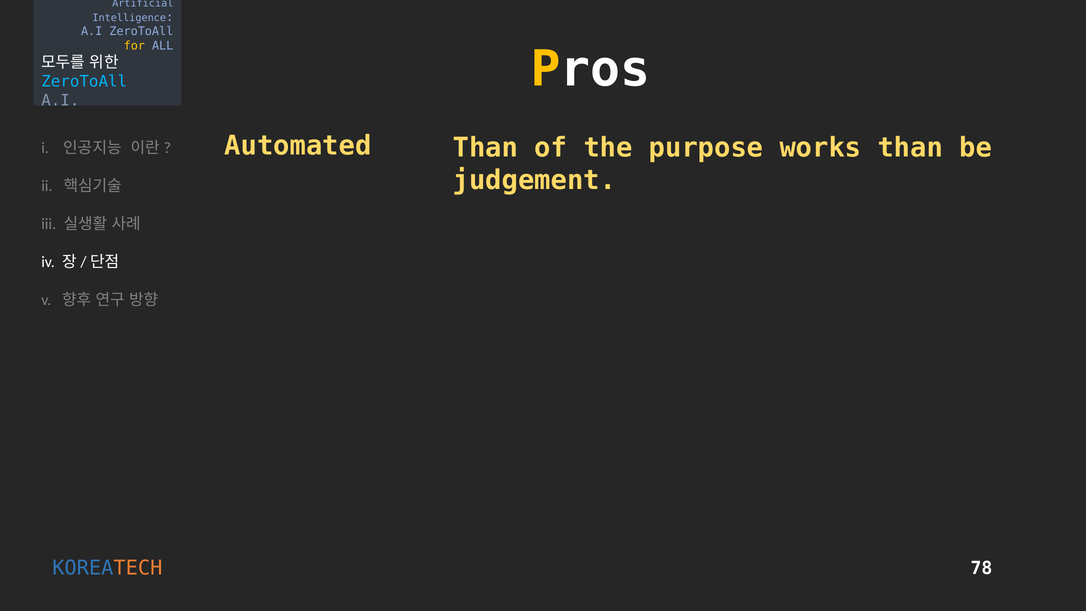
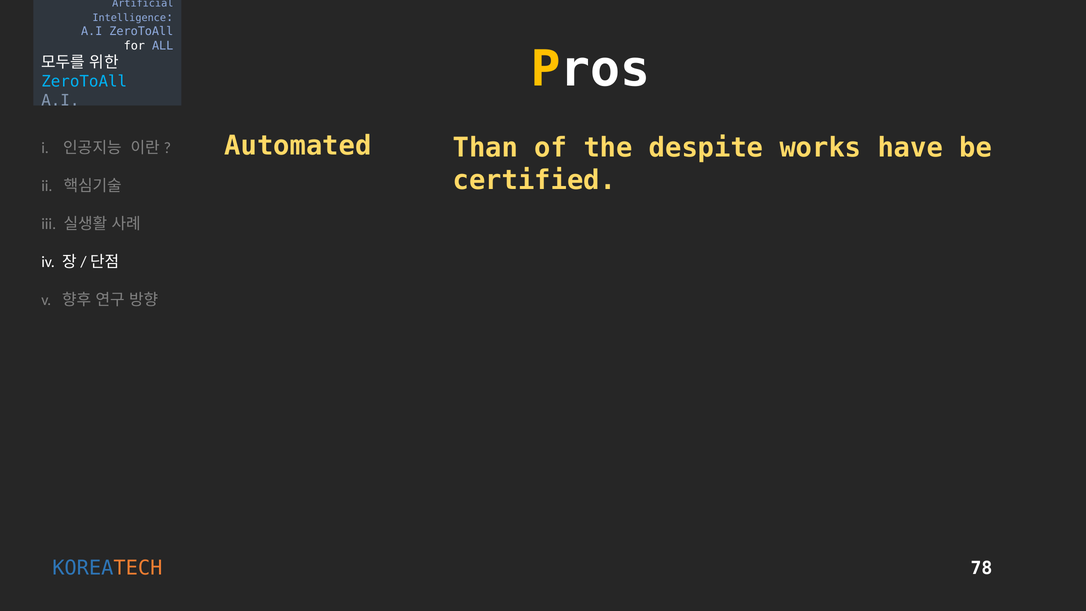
for colour: yellow -> white (134, 46)
purpose: purpose -> despite (706, 148)
works than: than -> have (910, 148)
judgement: judgement -> certified (534, 180)
